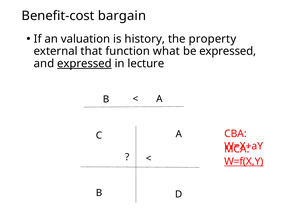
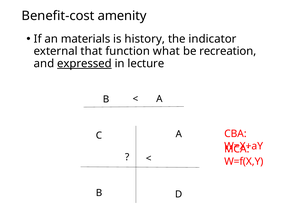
bargain: bargain -> amenity (122, 16)
valuation: valuation -> materials (86, 39)
property: property -> indicator (213, 39)
be expressed: expressed -> recreation (228, 51)
W=f(X,Y underline: present -> none (244, 161)
